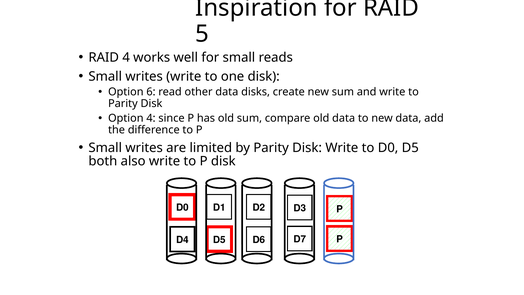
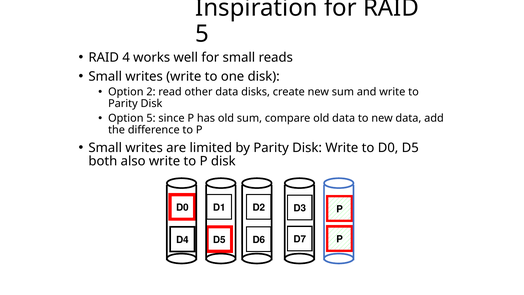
6: 6 -> 2 (151, 92)
Option 4: 4 -> 5 (151, 118)
